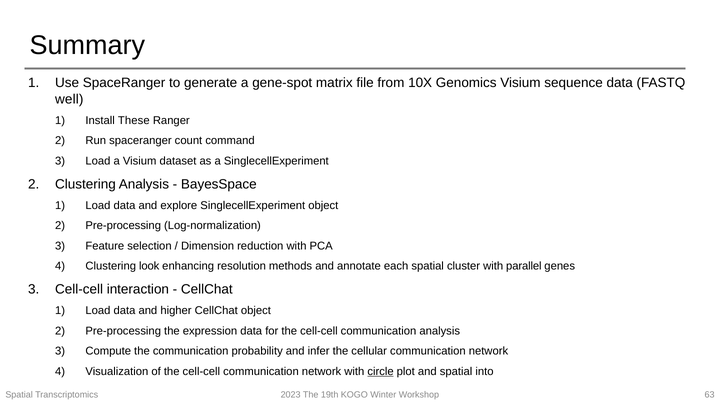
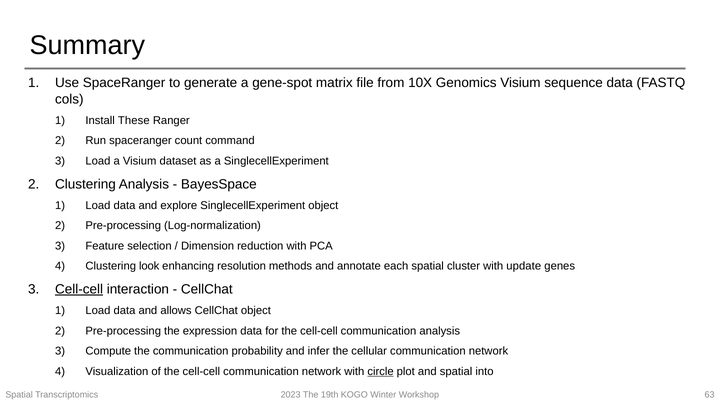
well: well -> cols (69, 99)
parallel: parallel -> update (524, 266)
Cell-cell underline: none -> present (79, 289)
higher: higher -> allows (176, 311)
